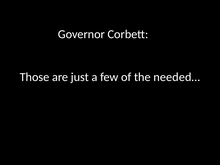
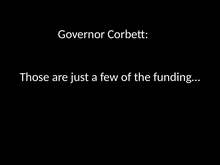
needed…: needed… -> funding… (177, 77)
